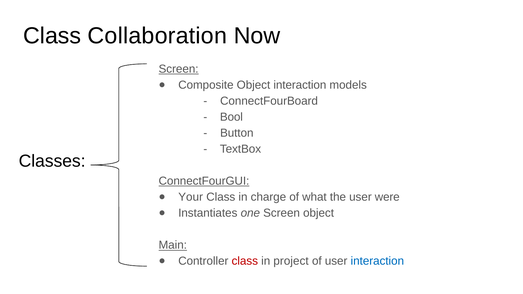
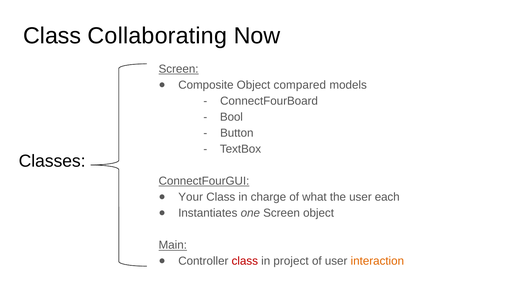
Collaboration: Collaboration -> Collaborating (157, 36)
Object interaction: interaction -> compared (300, 85)
were: were -> each (387, 197)
interaction colour: blue -> orange (377, 261)
